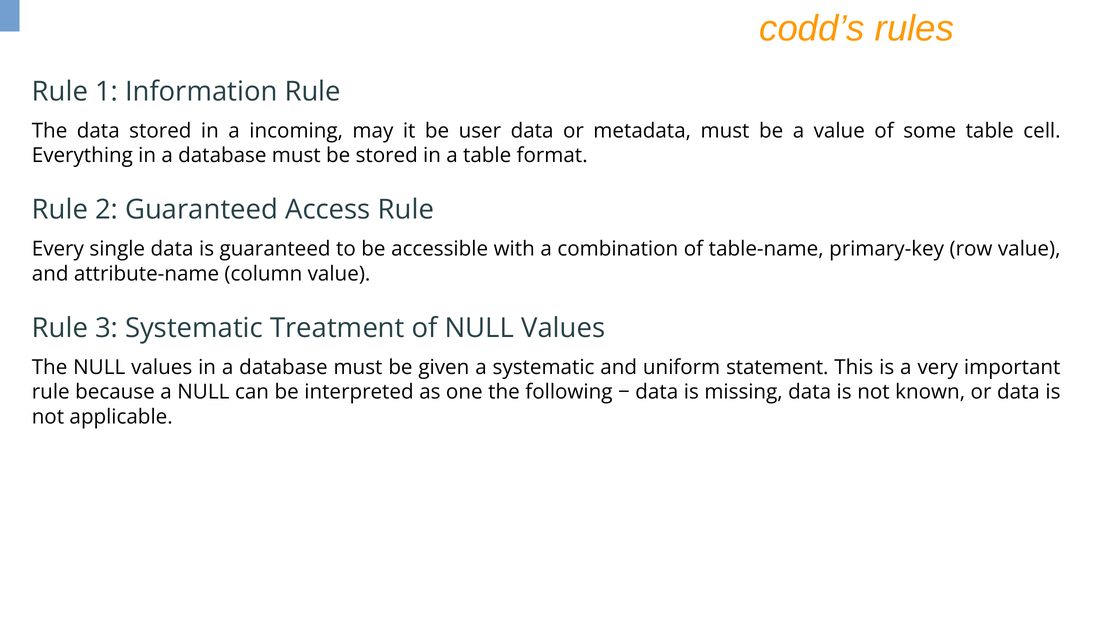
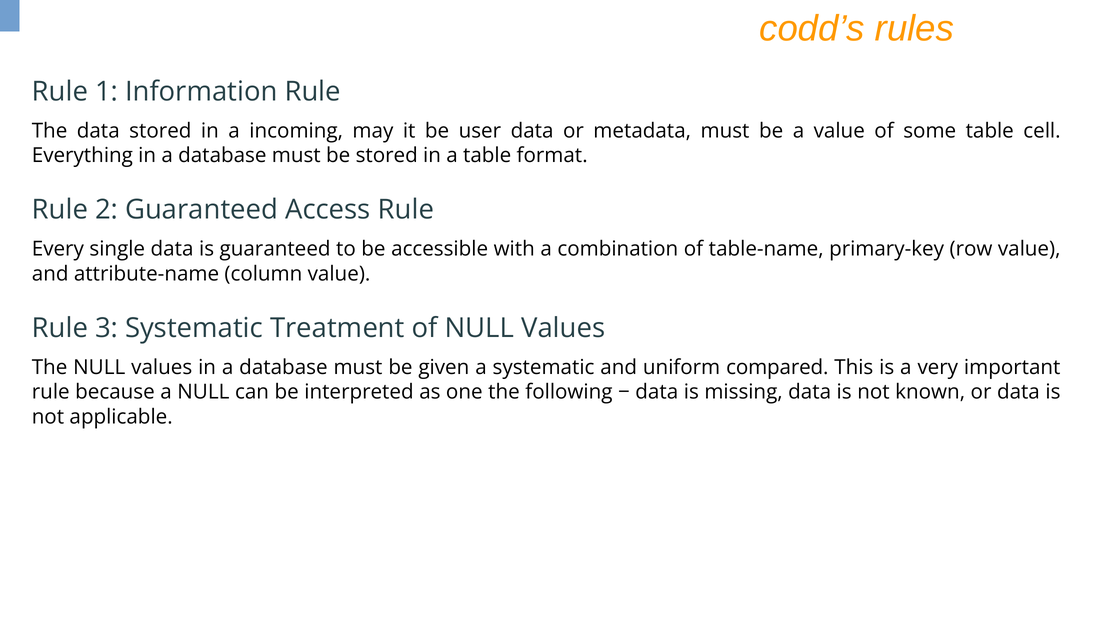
statement: statement -> compared (777, 367)
